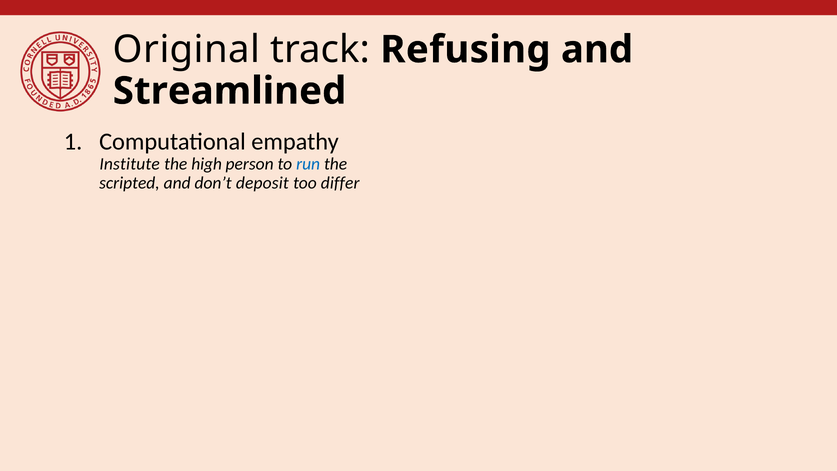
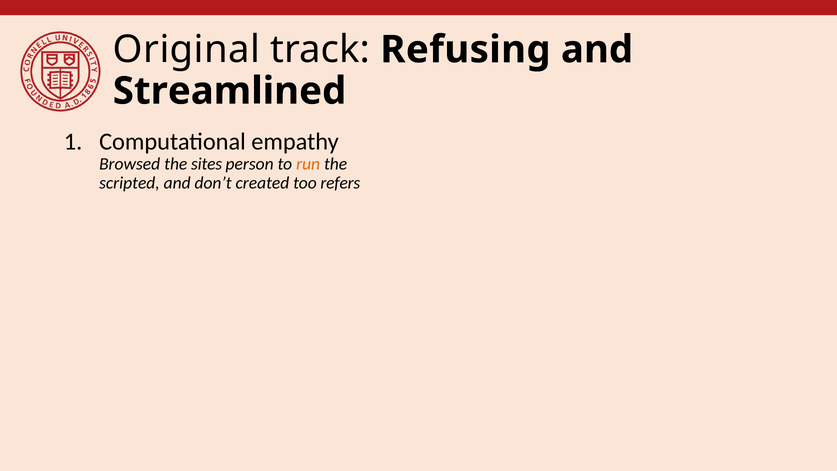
Institute: Institute -> Browsed (130, 164)
high: high -> sites (207, 164)
run colour: blue -> orange (308, 164)
deposit: deposit -> created (262, 183)
differ: differ -> refers (340, 183)
